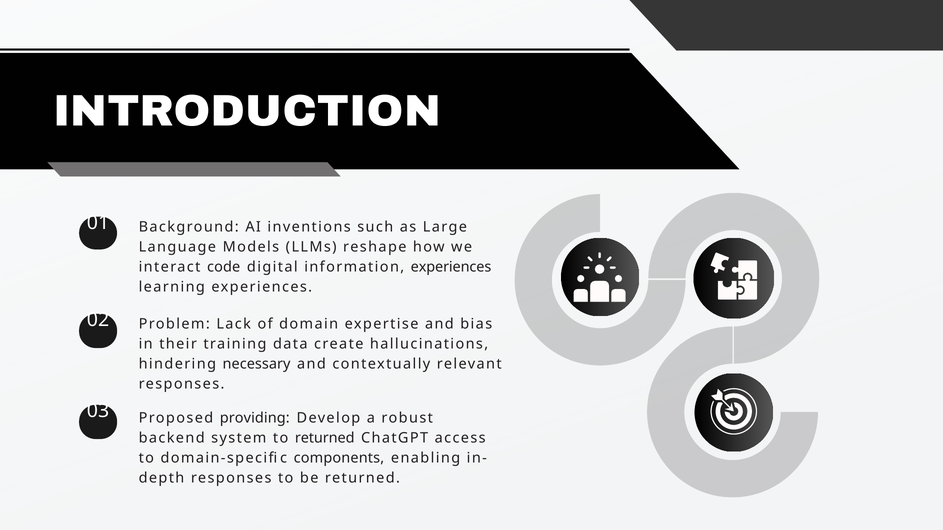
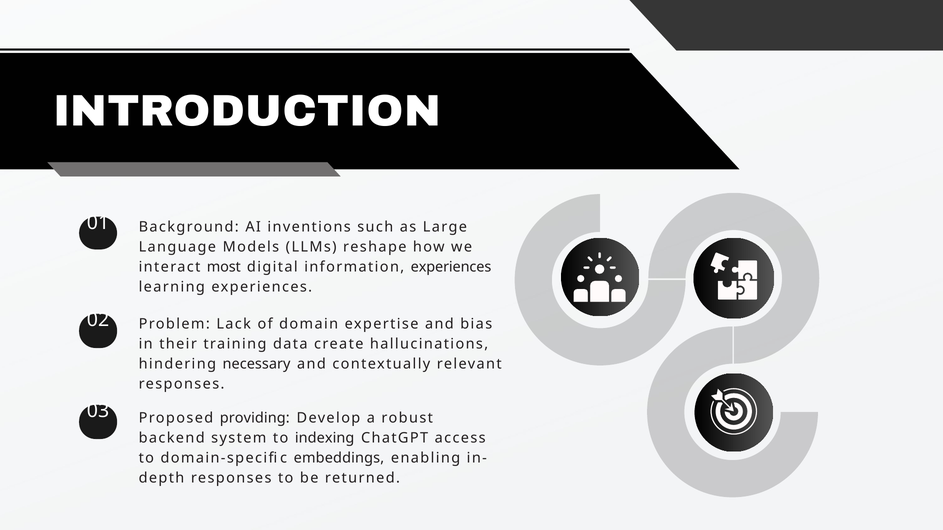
code: code -> most (224, 267)
to returned: returned -> indexing (325, 438)
components: components -> embeddings (339, 458)
